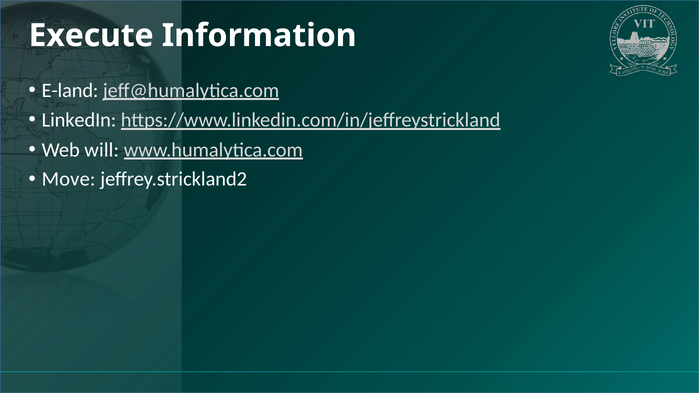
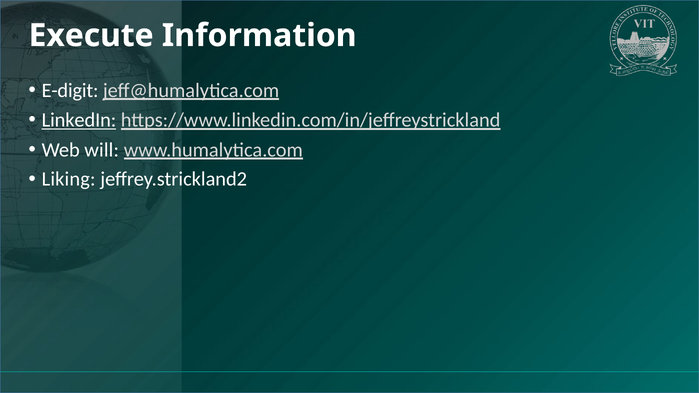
E-land: E-land -> E-digit (70, 90)
LinkedIn underline: none -> present (79, 120)
Move: Move -> Liking (69, 179)
